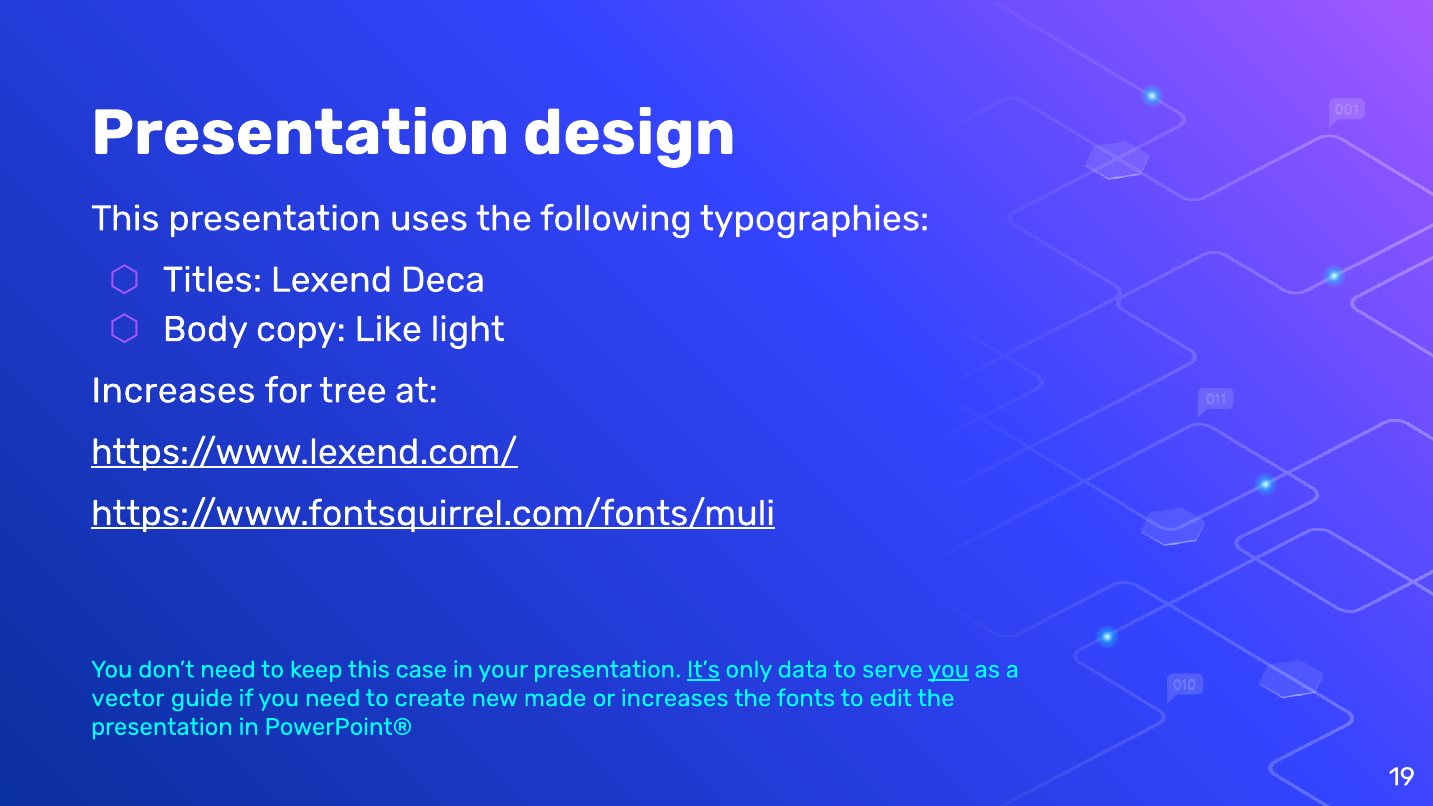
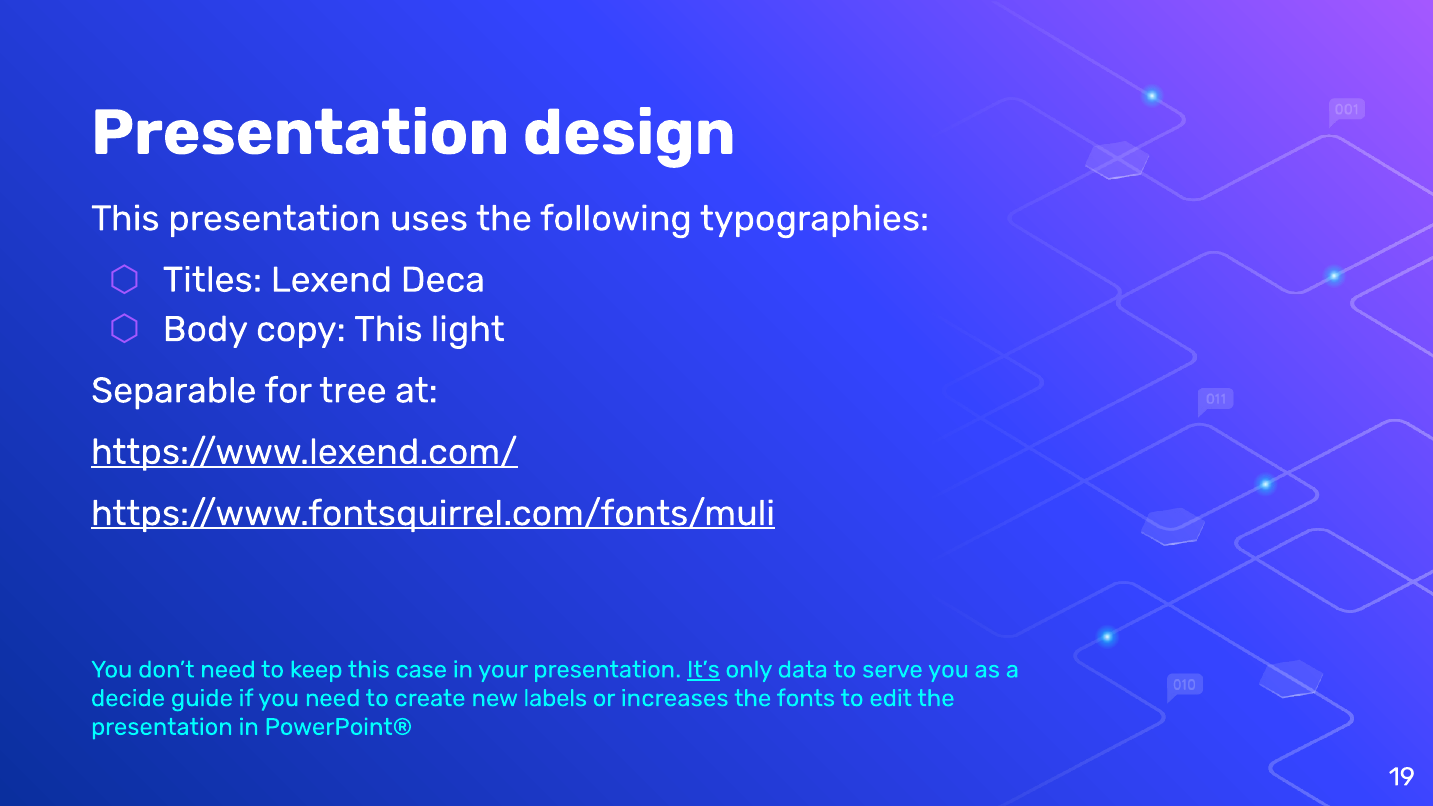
copy Like: Like -> This (388, 329)
Increases: Increases -> Separable (174, 391)
you underline: present -> none (948, 670)
vector: vector -> decide (128, 698)
made: made -> labels (555, 698)
